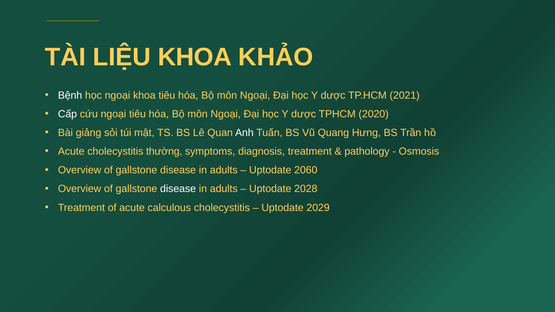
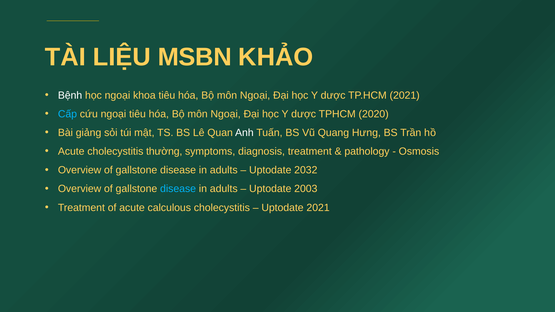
LIỆU KHOA: KHOA -> MSBN (195, 57)
Cấp colour: white -> light blue (67, 114)
2060: 2060 -> 2032 (306, 170)
disease colour: white -> light blue (178, 189)
2028: 2028 -> 2003 (306, 189)
Uptodate 2029: 2029 -> 2021 (318, 208)
